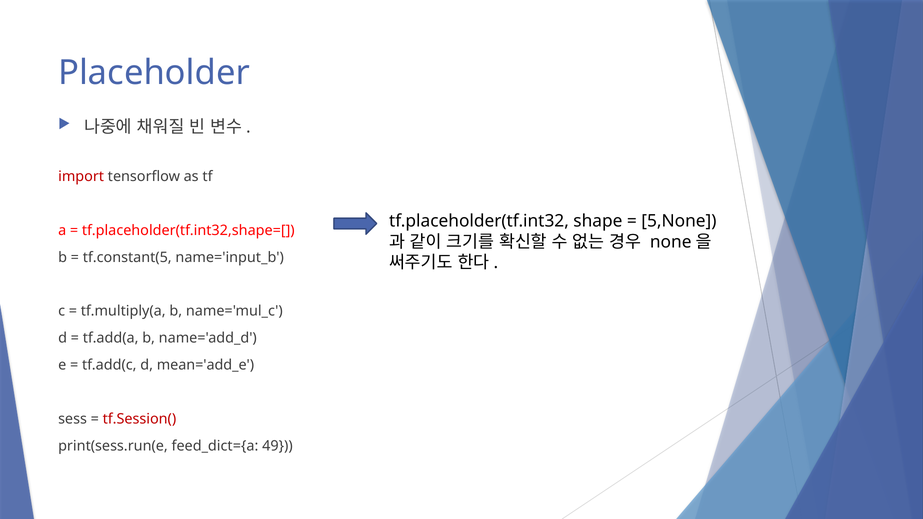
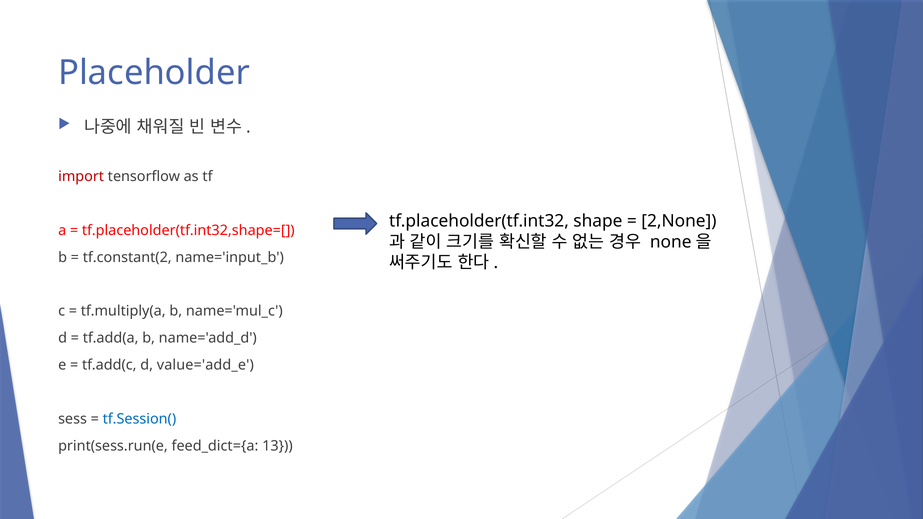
5,None: 5,None -> 2,None (679, 221)
tf.constant(5: tf.constant(5 -> tf.constant(2 (127, 257)
mean='add_e: mean='add_e -> value='add_e (205, 365)
tf.Session( colour: red -> blue (139, 419)
49: 49 -> 13 (277, 446)
